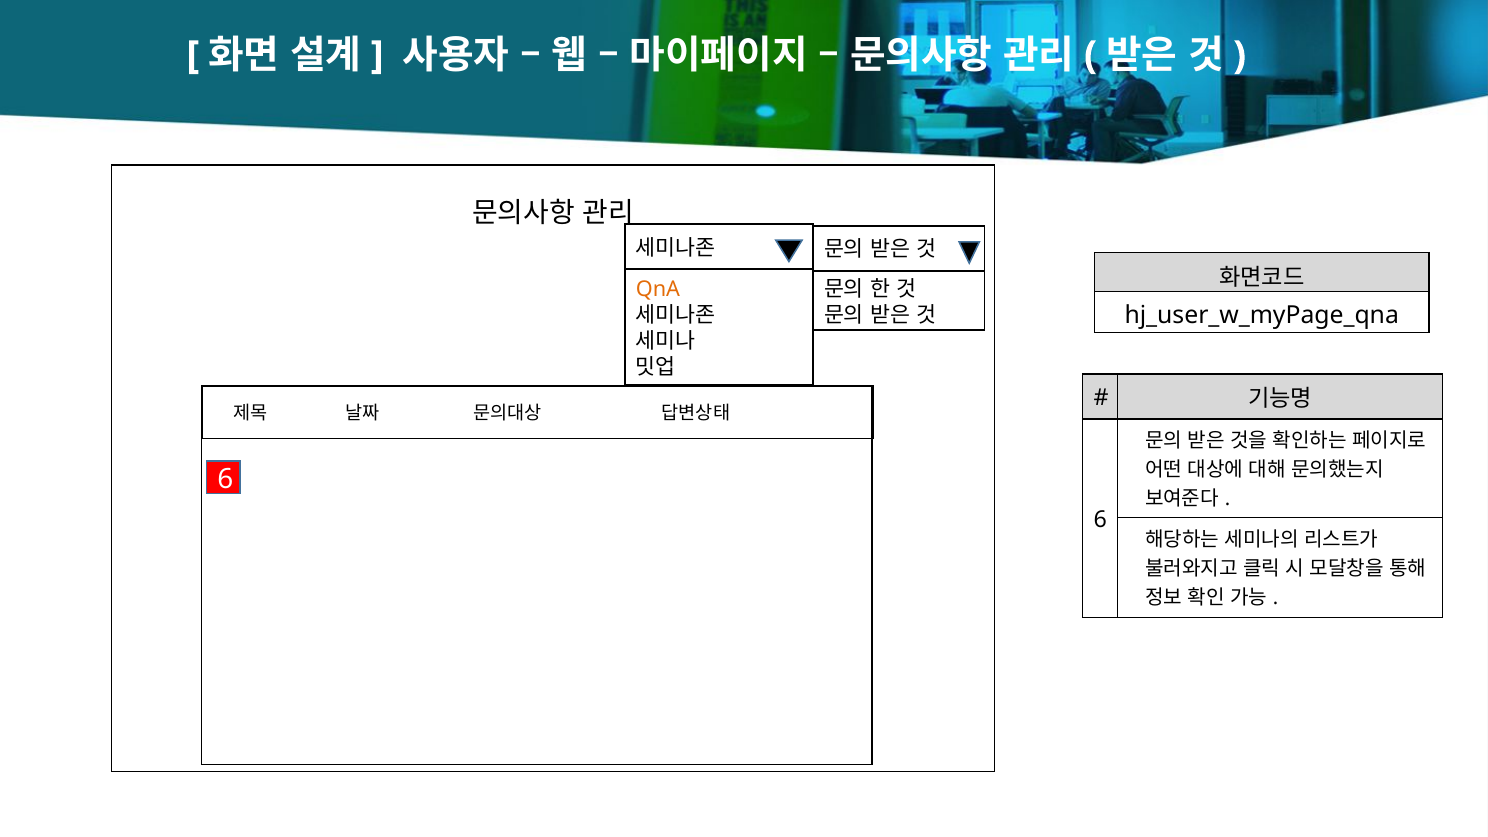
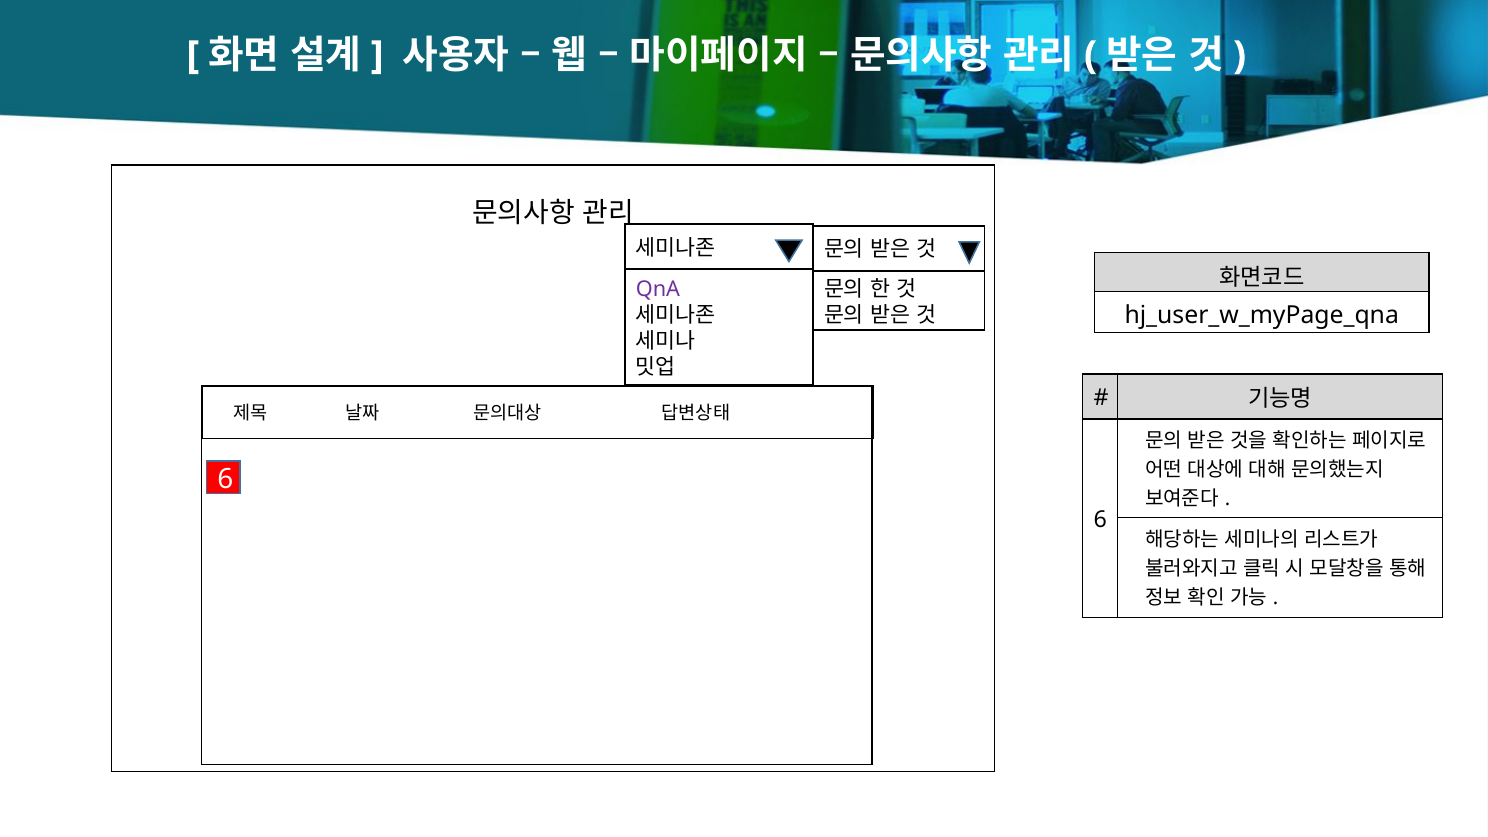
QnA colour: orange -> purple (658, 289)
